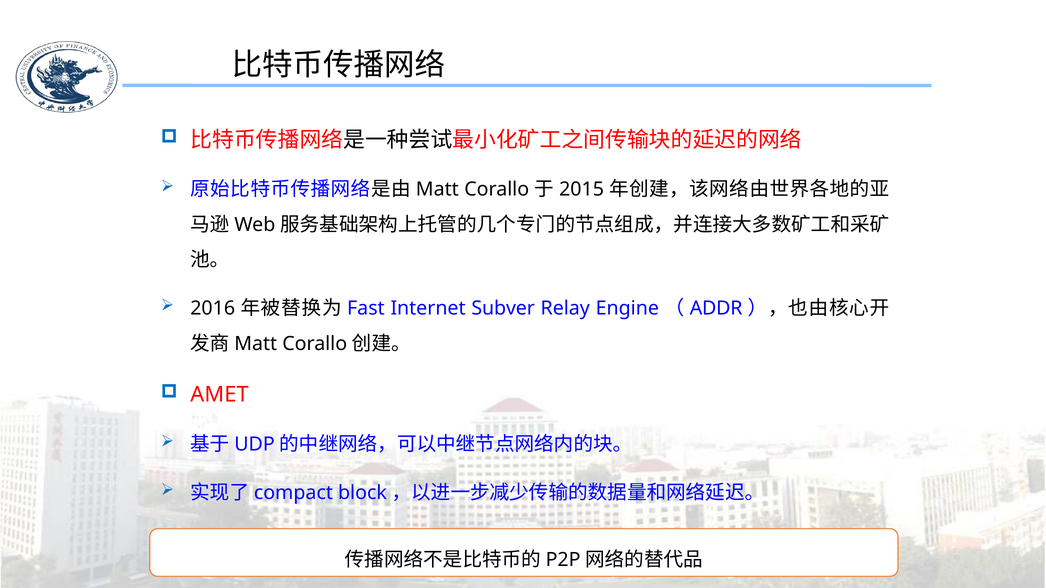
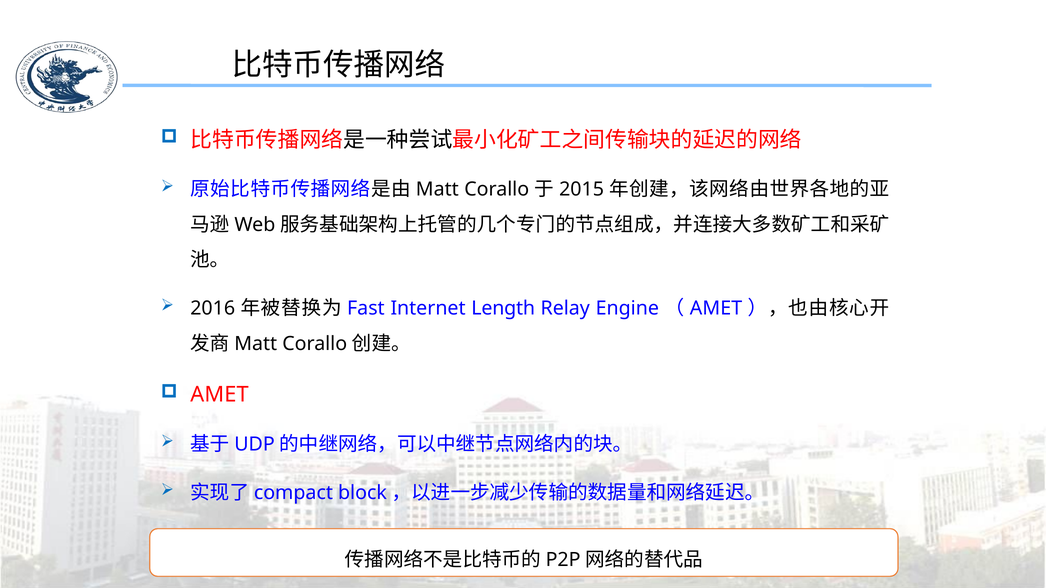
Subver: Subver -> Length (503, 308)
ADDR: ADDR -> AMET (716, 308)
